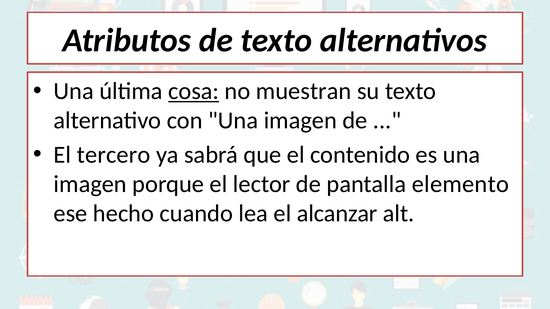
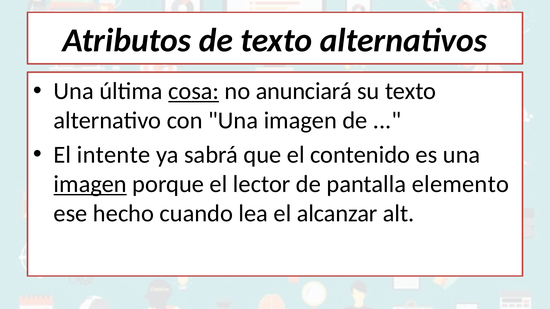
muestran: muestran -> anunciará (304, 91)
tercero: tercero -> intente (114, 155)
imagen underline: none -> present (90, 184)
